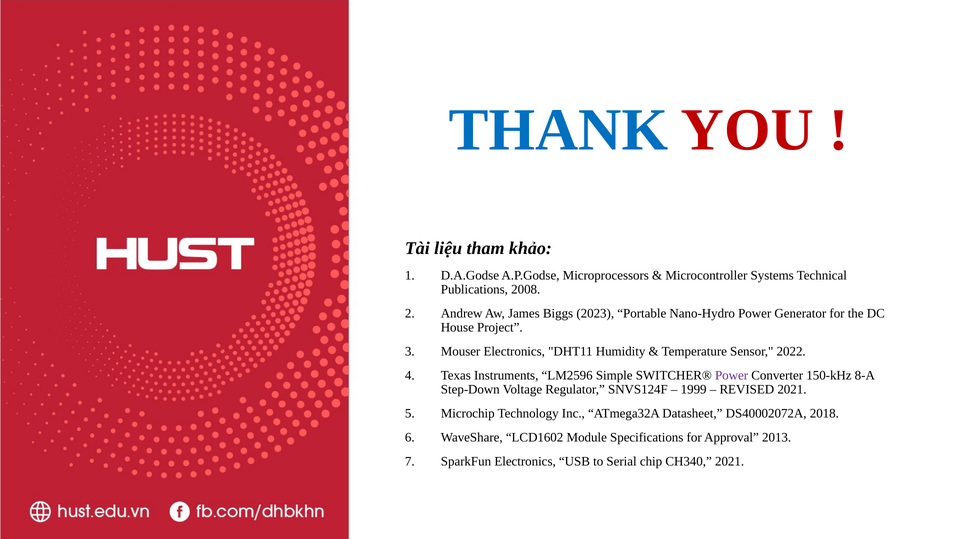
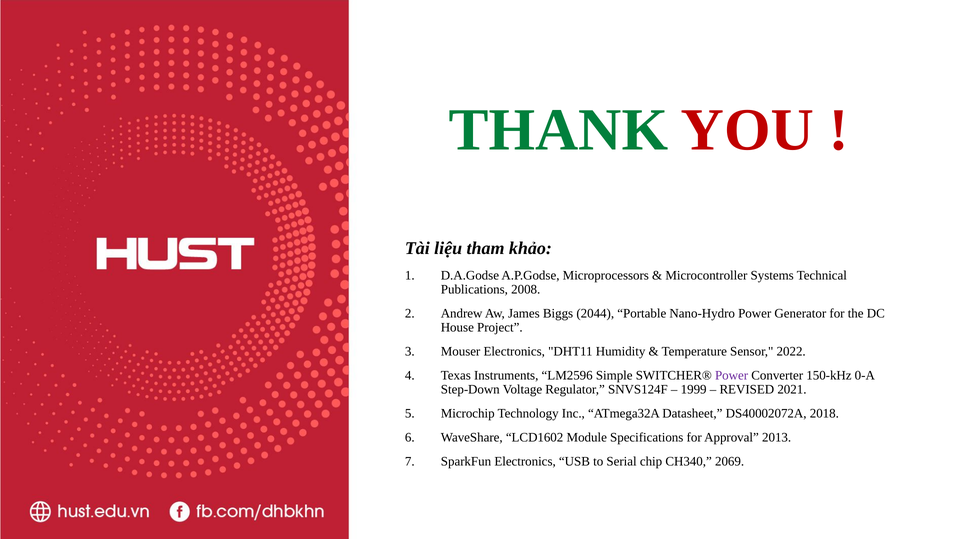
THANK colour: blue -> green (559, 130)
2023: 2023 -> 2044 (595, 313)
8-A: 8-A -> 0-A (865, 375)
CH340 2021: 2021 -> 2069 (730, 461)
